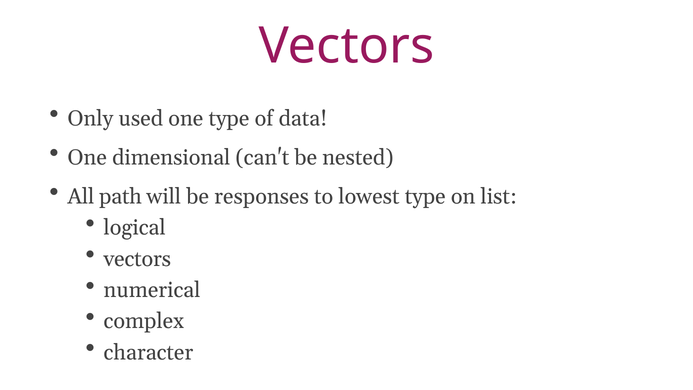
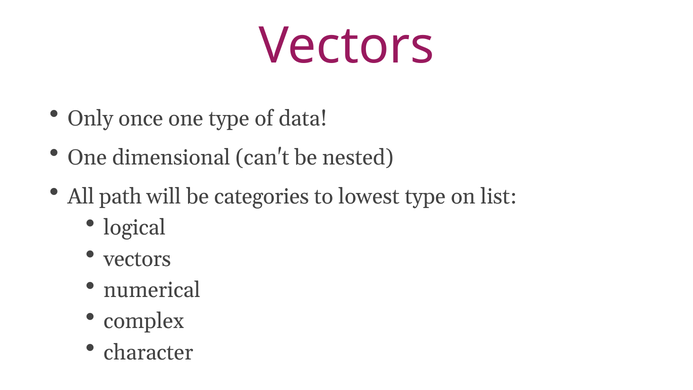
used: used -> once (141, 118)
responses: responses -> categories (262, 196)
